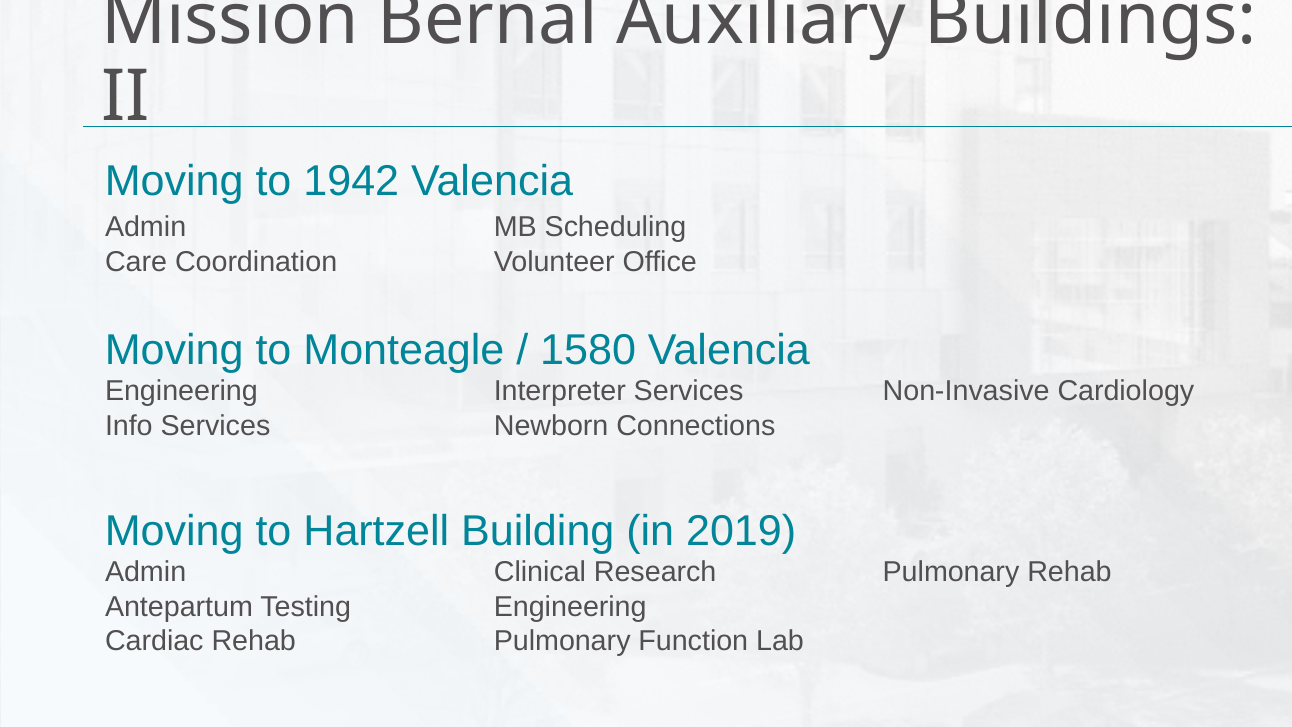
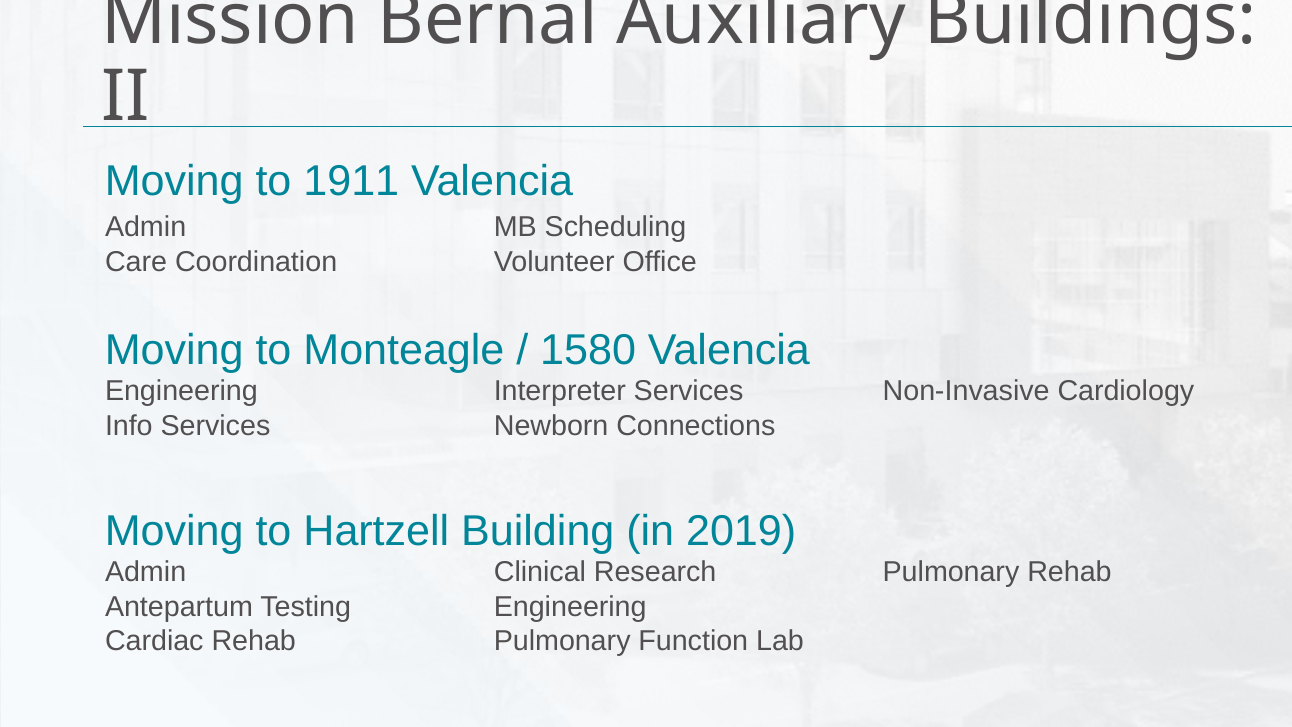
1942: 1942 -> 1911 (351, 182)
